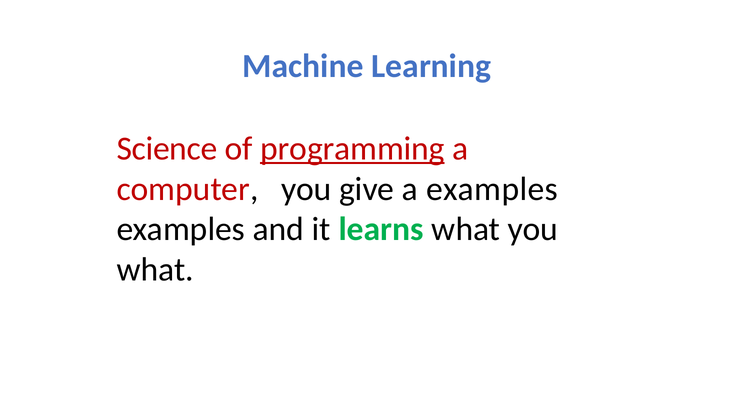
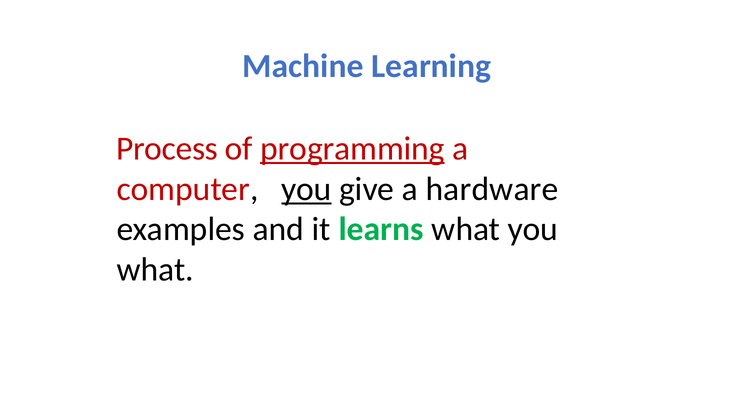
Science: Science -> Process (167, 149)
you underline: none -> present (306, 189)
a examples: examples -> hardware (492, 189)
